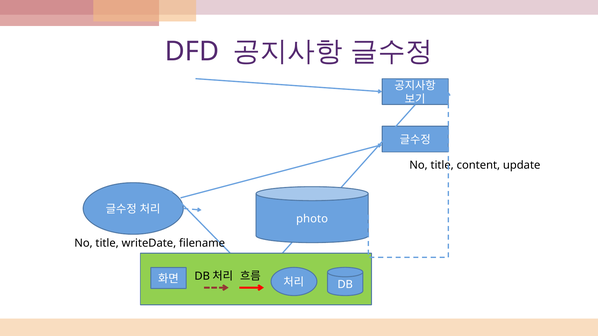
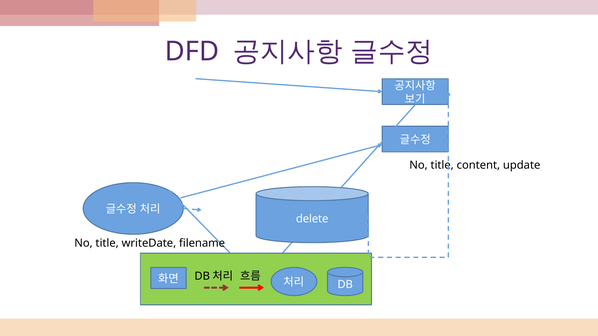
photo: photo -> delete (312, 219)
